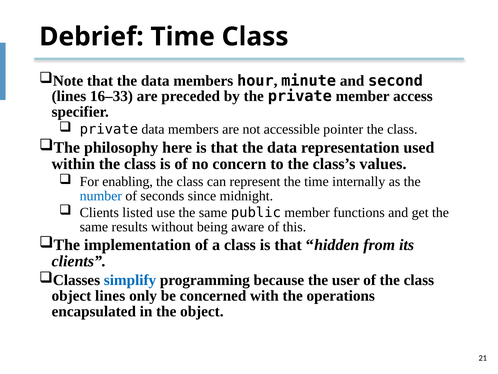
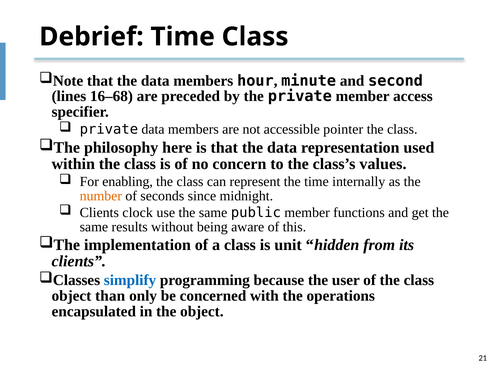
16–33: 16–33 -> 16–68 (111, 96)
number colour: blue -> orange (101, 196)
listed: listed -> clock (138, 212)
class is that: that -> unit (288, 245)
object lines: lines -> than (110, 295)
